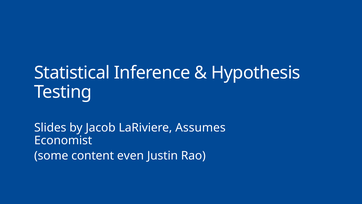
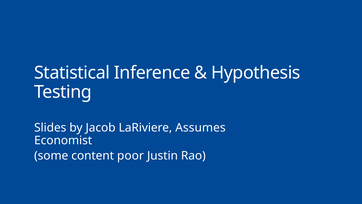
even: even -> poor (130, 155)
